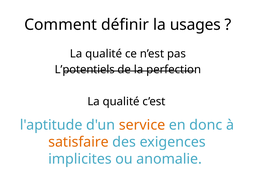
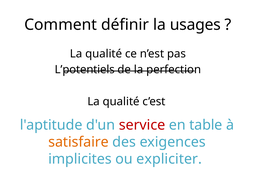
service colour: orange -> red (142, 125)
donc: donc -> table (206, 125)
anomalie: anomalie -> expliciter (169, 159)
